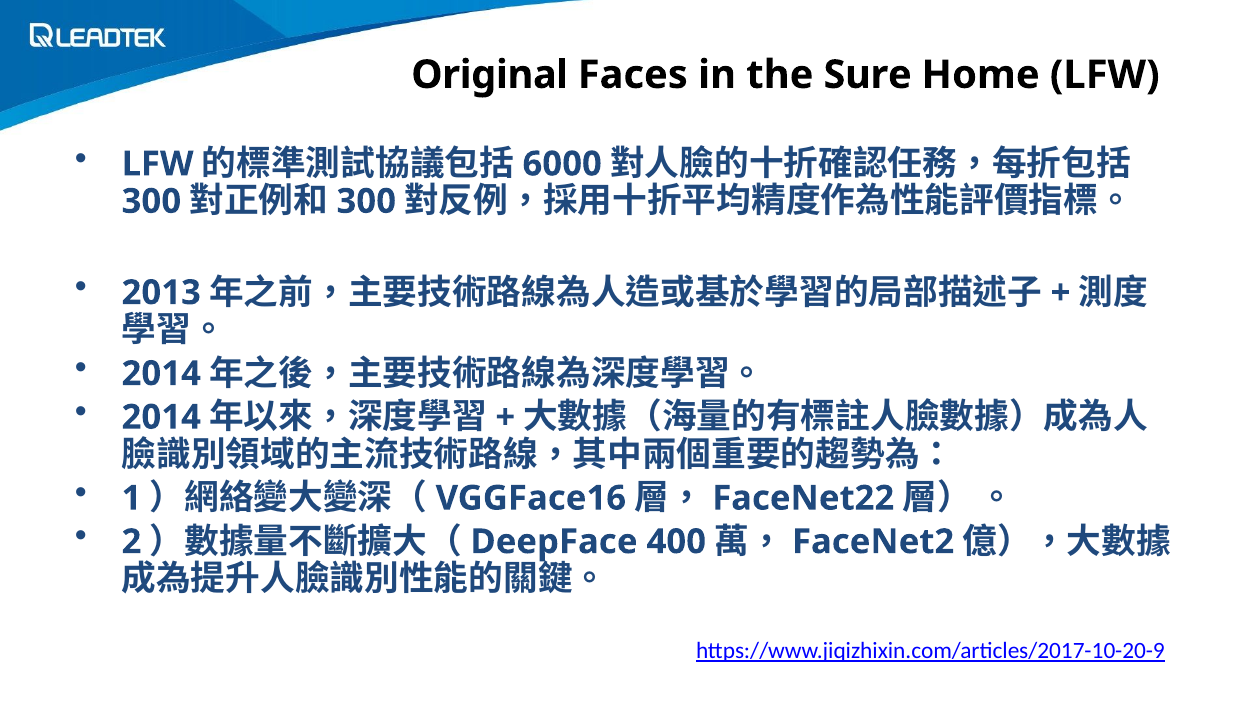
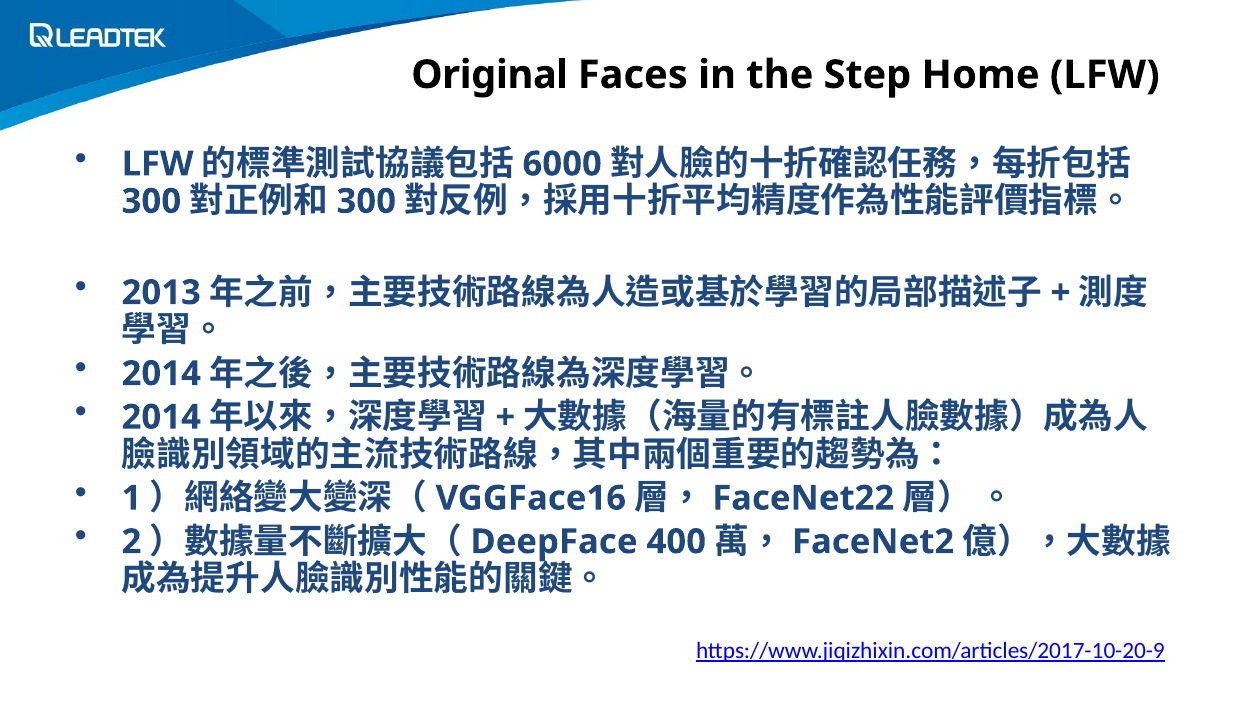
Sure: Sure -> Step (867, 75)
